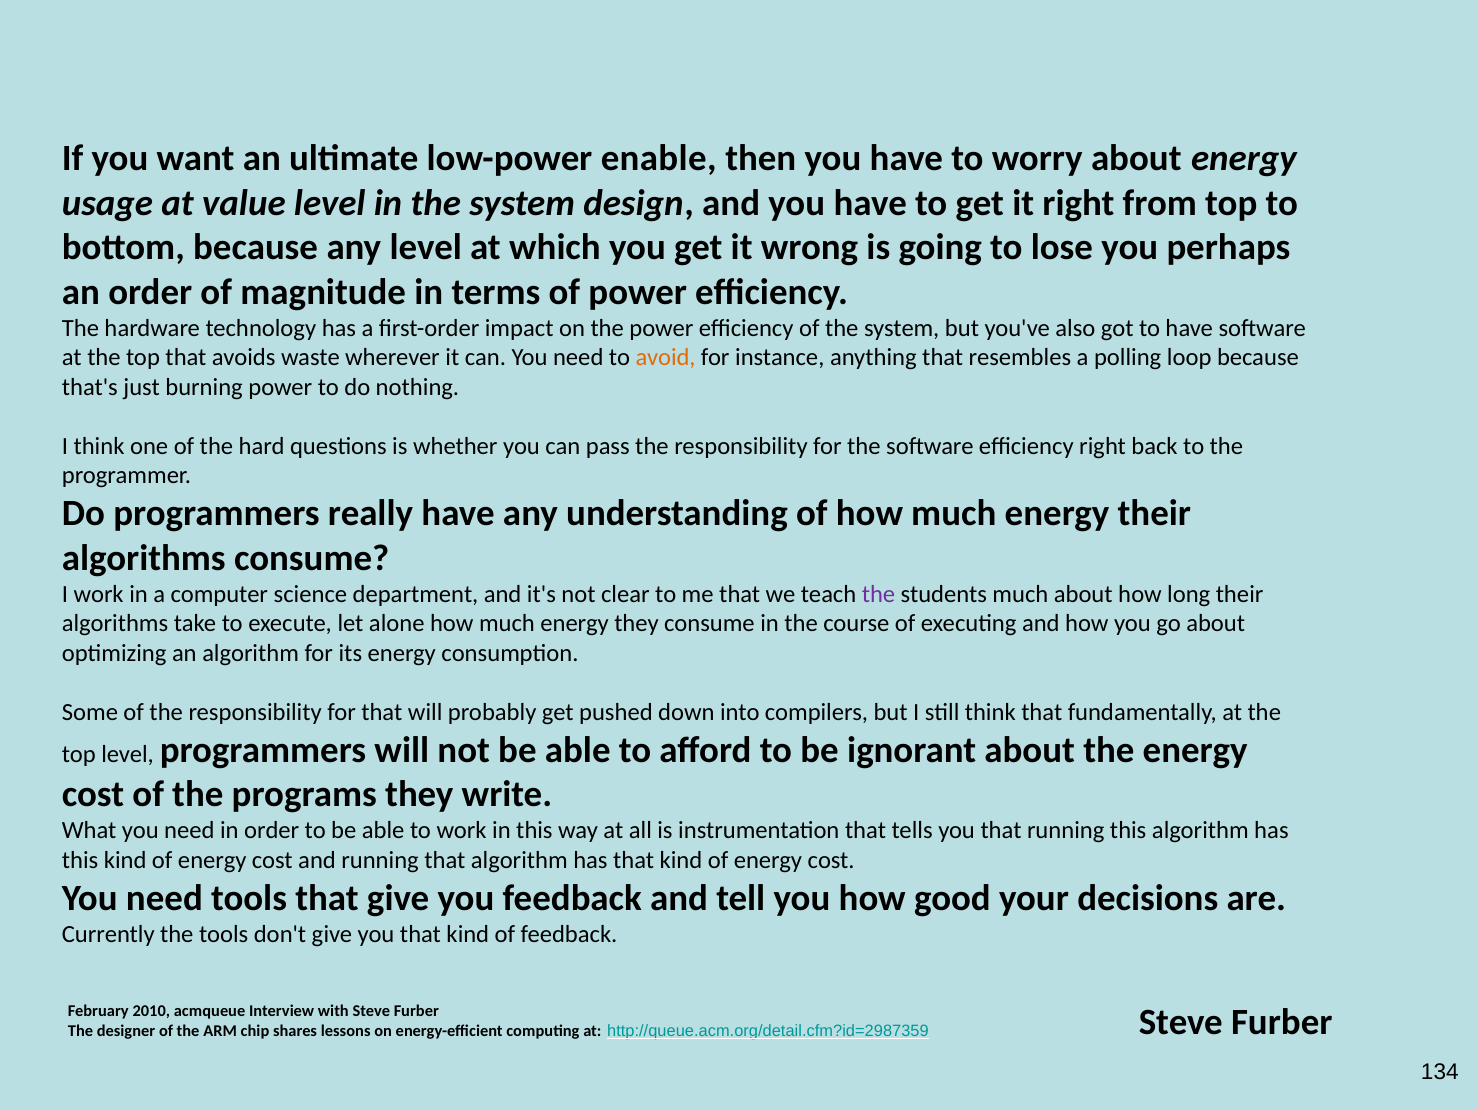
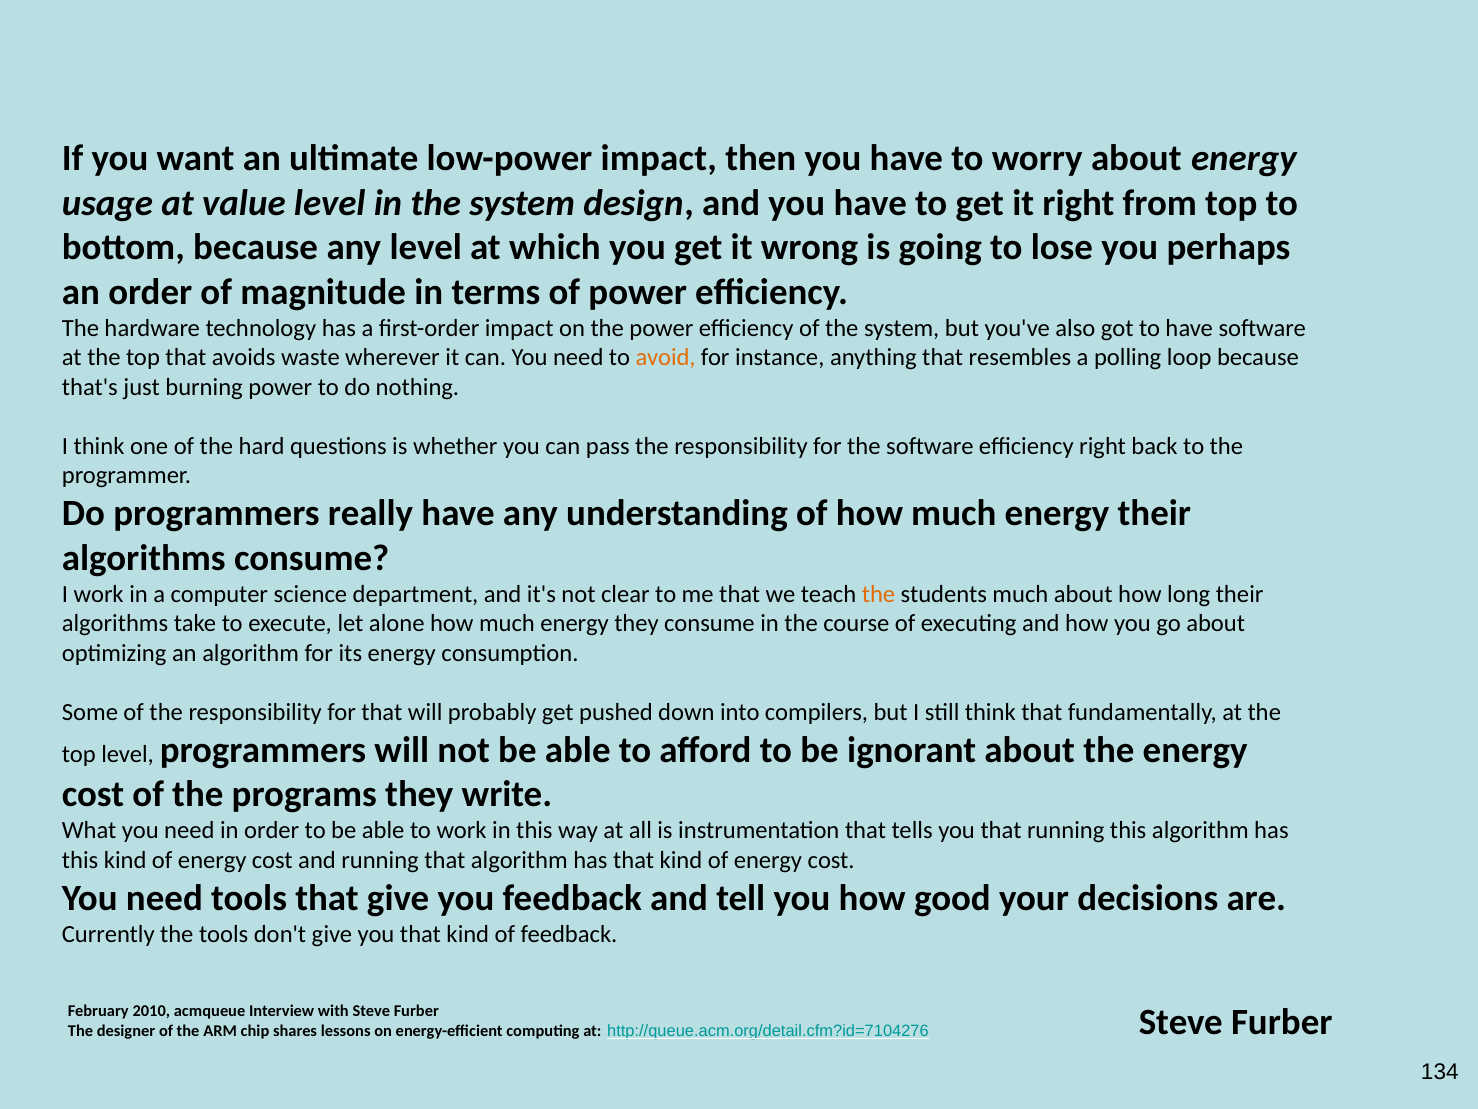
low-power enable: enable -> impact (659, 159)
the colour: purple -> orange (878, 594)
http://queue.acm.org/detail.cfm?id=2987359: http://queue.acm.org/detail.cfm?id=2987359 -> http://queue.acm.org/detail.cfm?id=7104276 (768, 1031)
